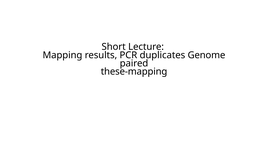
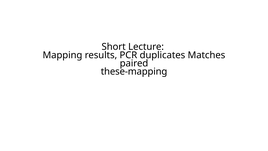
Genome: Genome -> Matches (206, 55)
